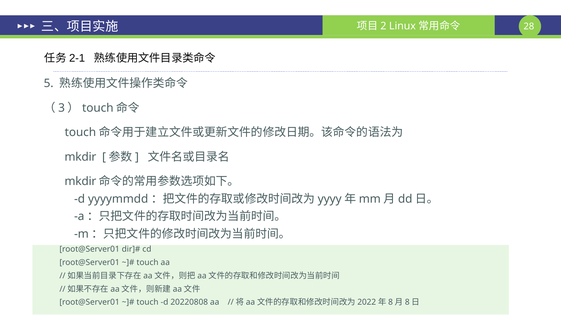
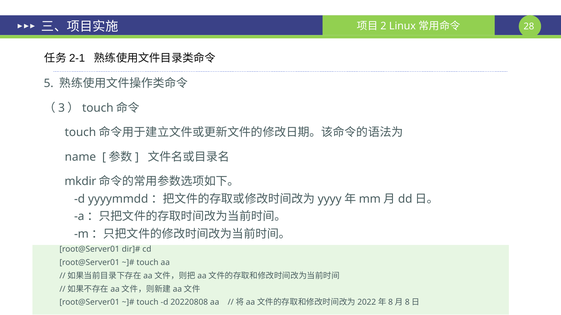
mkdir: mkdir -> name (80, 157)
